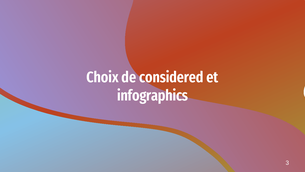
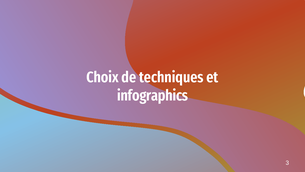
considered: considered -> techniques (171, 77)
